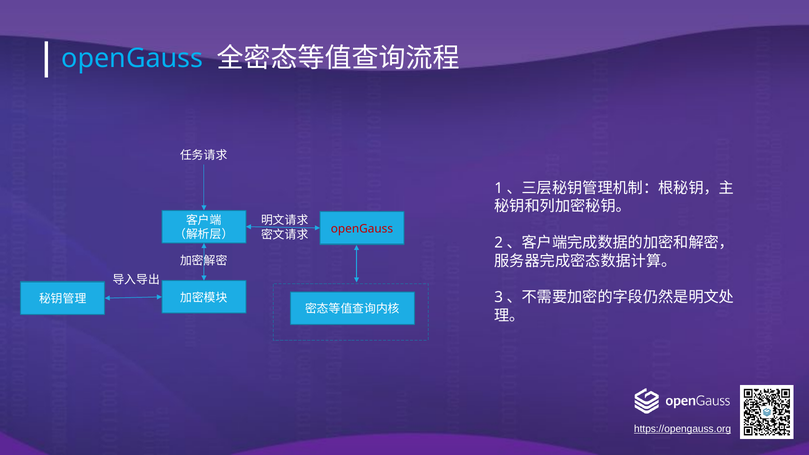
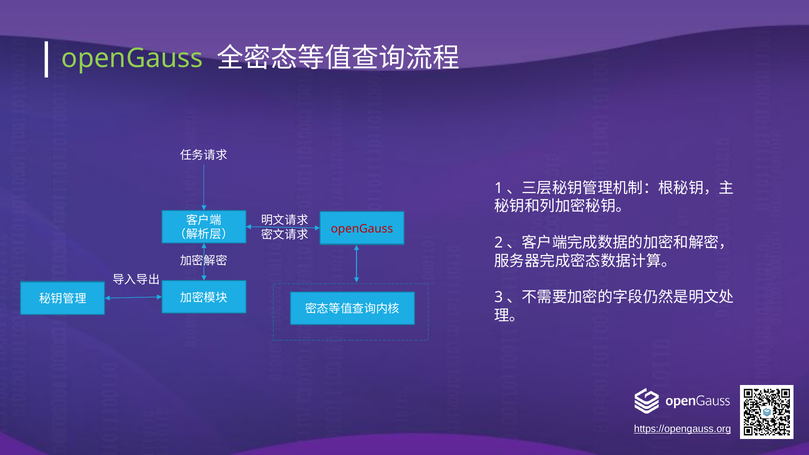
openGauss colour: light blue -> light green (132, 58)
